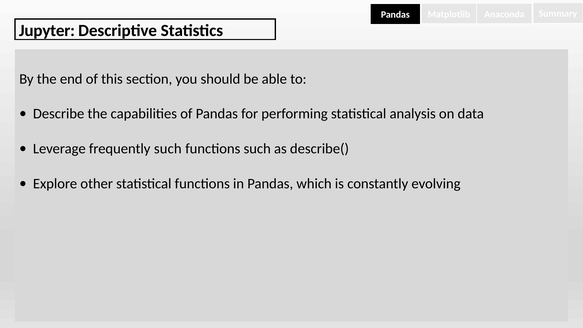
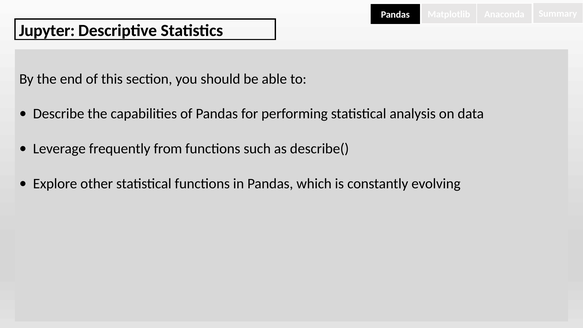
frequently such: such -> from (168, 149)
